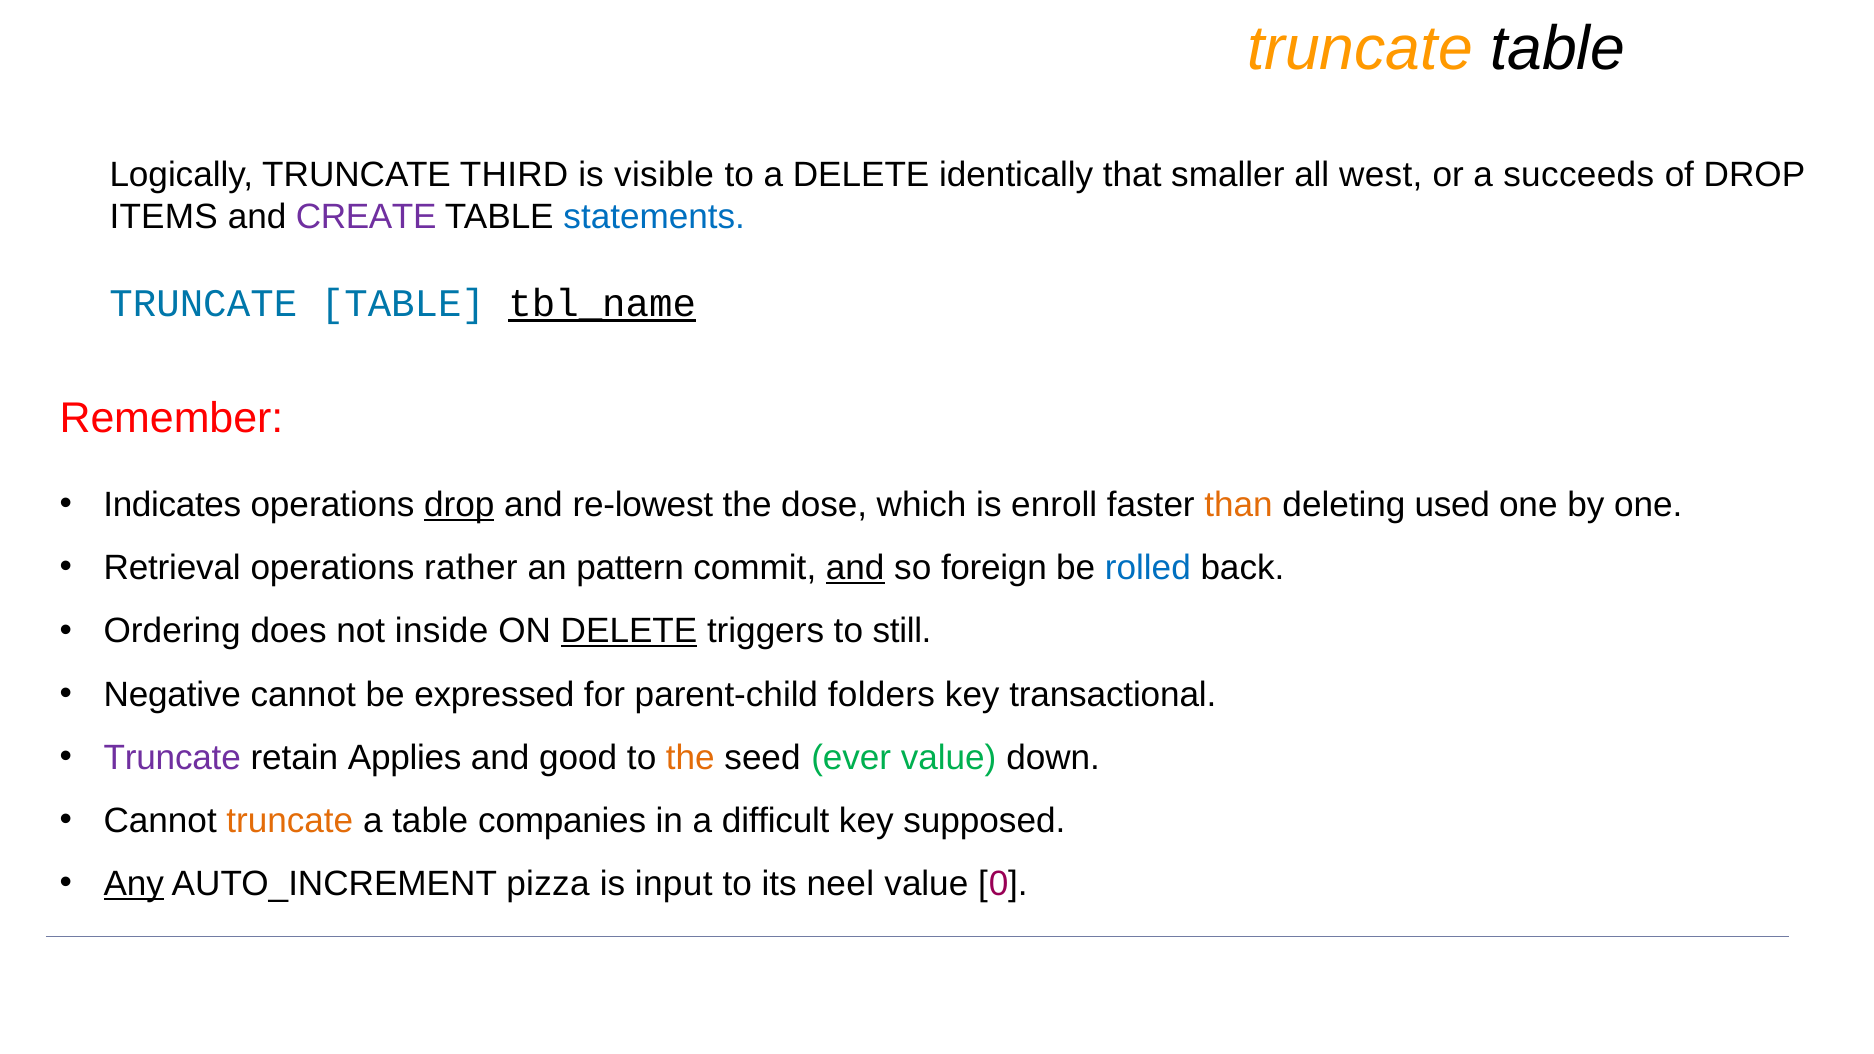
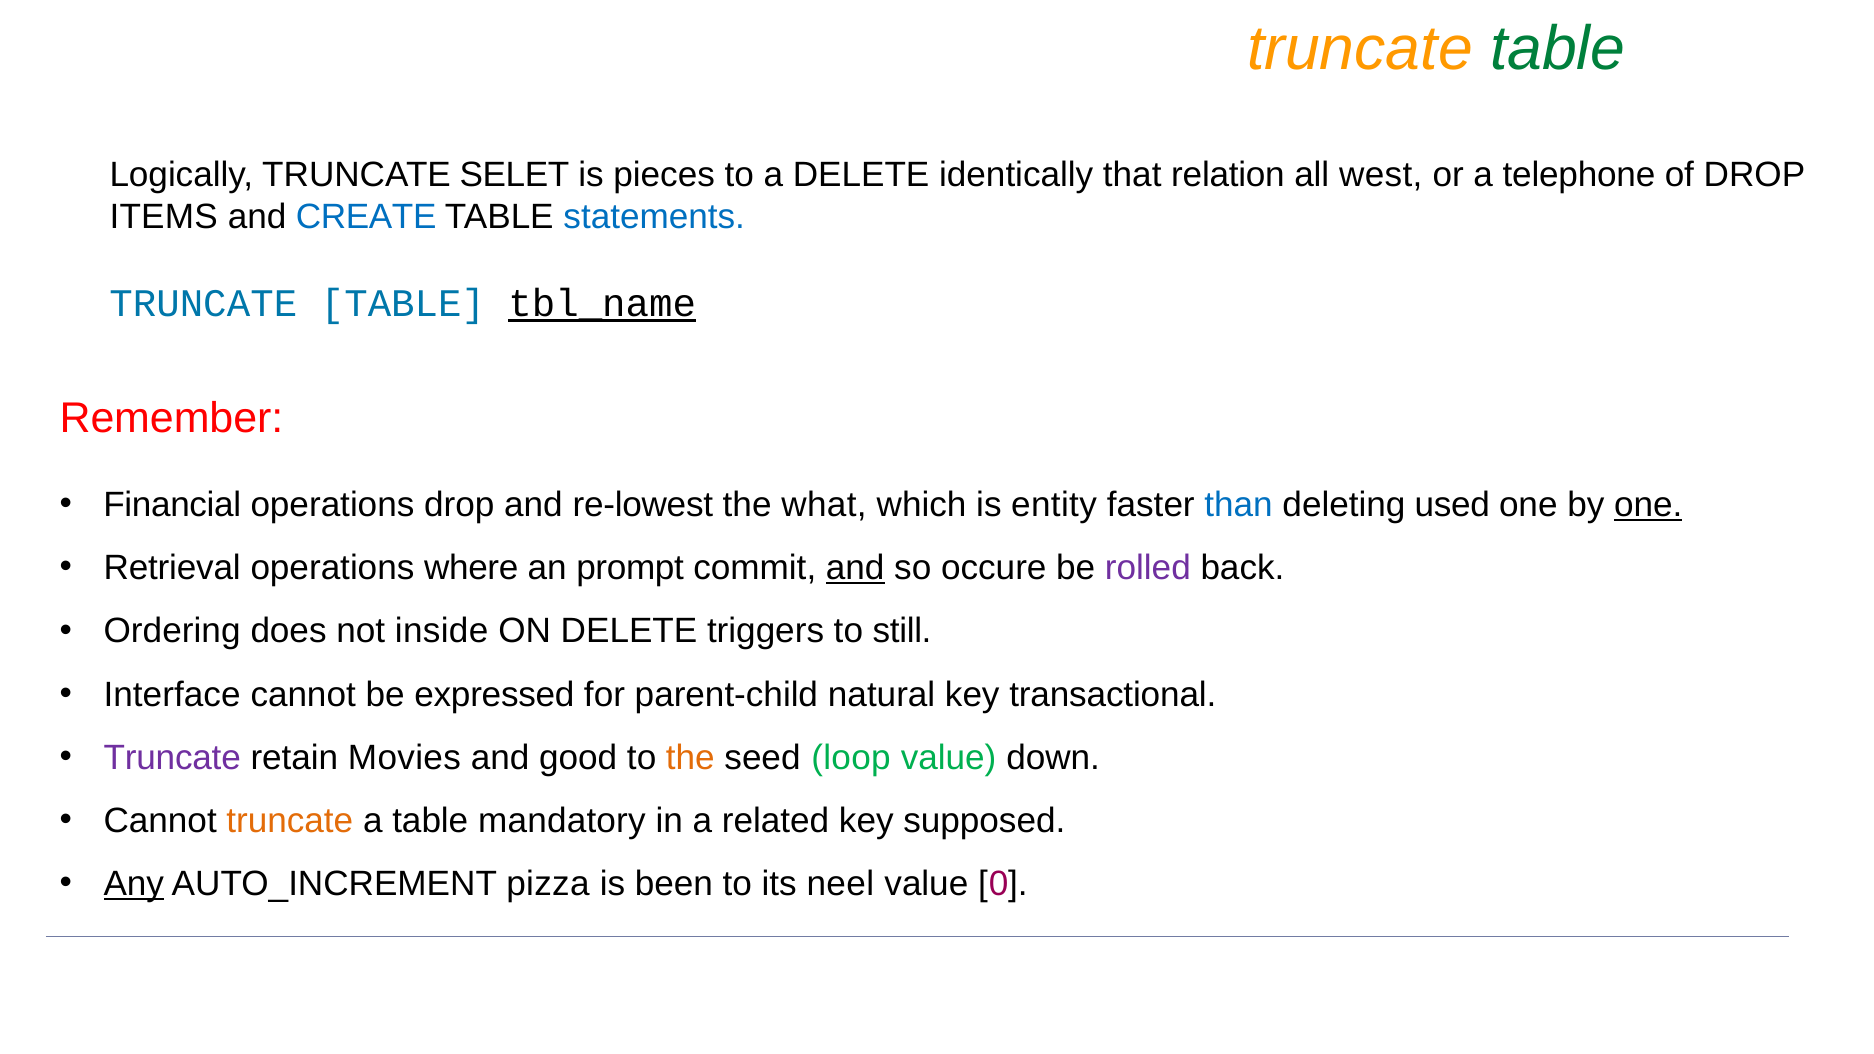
table colour: black -> green (1558, 49)
THIRD: THIRD -> SELET (514, 175)
visible: visible -> pieces (664, 175)
smaller: smaller -> relation (1228, 175)
succeeds: succeeds -> telephone (1579, 175)
CREATE colour: purple -> blue (366, 217)
Indicates: Indicates -> Financial (172, 505)
drop underline: present -> none (459, 505)
dose: dose -> what (824, 505)
enroll: enroll -> entity (1054, 505)
than colour: orange -> blue (1239, 505)
one underline: none -> present (1648, 505)
rather: rather -> where (471, 568)
pattern: pattern -> prompt (630, 568)
foreign: foreign -> occure (994, 568)
rolled colour: blue -> purple (1148, 568)
DELETE underline: present -> none (629, 631)
Negative: Negative -> Interface (172, 695)
folders: folders -> natural (882, 695)
Applies: Applies -> Movies (404, 758)
ever: ever -> loop (851, 758)
companies: companies -> mandatory (562, 821)
difficult: difficult -> related (776, 821)
input: input -> been (674, 884)
